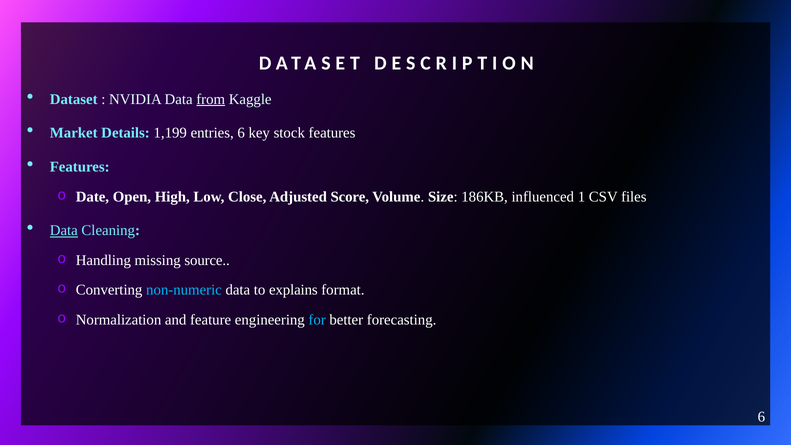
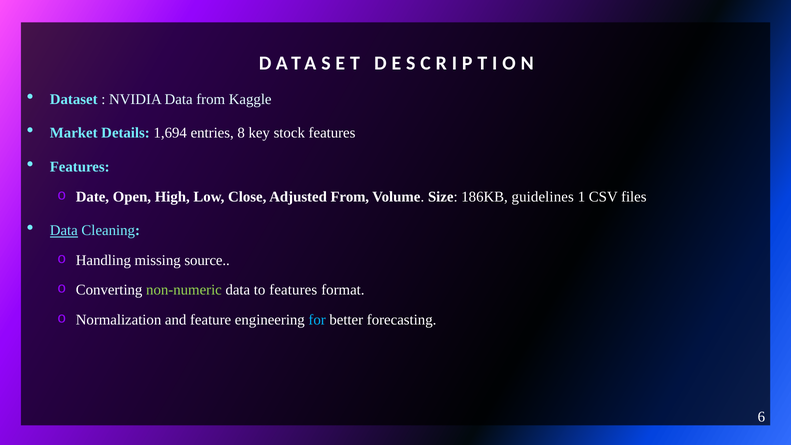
from underline: present -> none (211, 99)
1,199: 1,199 -> 1,694 (170, 133)
entries 6: 6 -> 8 (241, 133)
Adjusted Score: Score -> From (350, 197)
influenced: influenced -> guidelines (543, 197)
non-numeric colour: light blue -> light green (184, 290)
to explains: explains -> features (293, 290)
